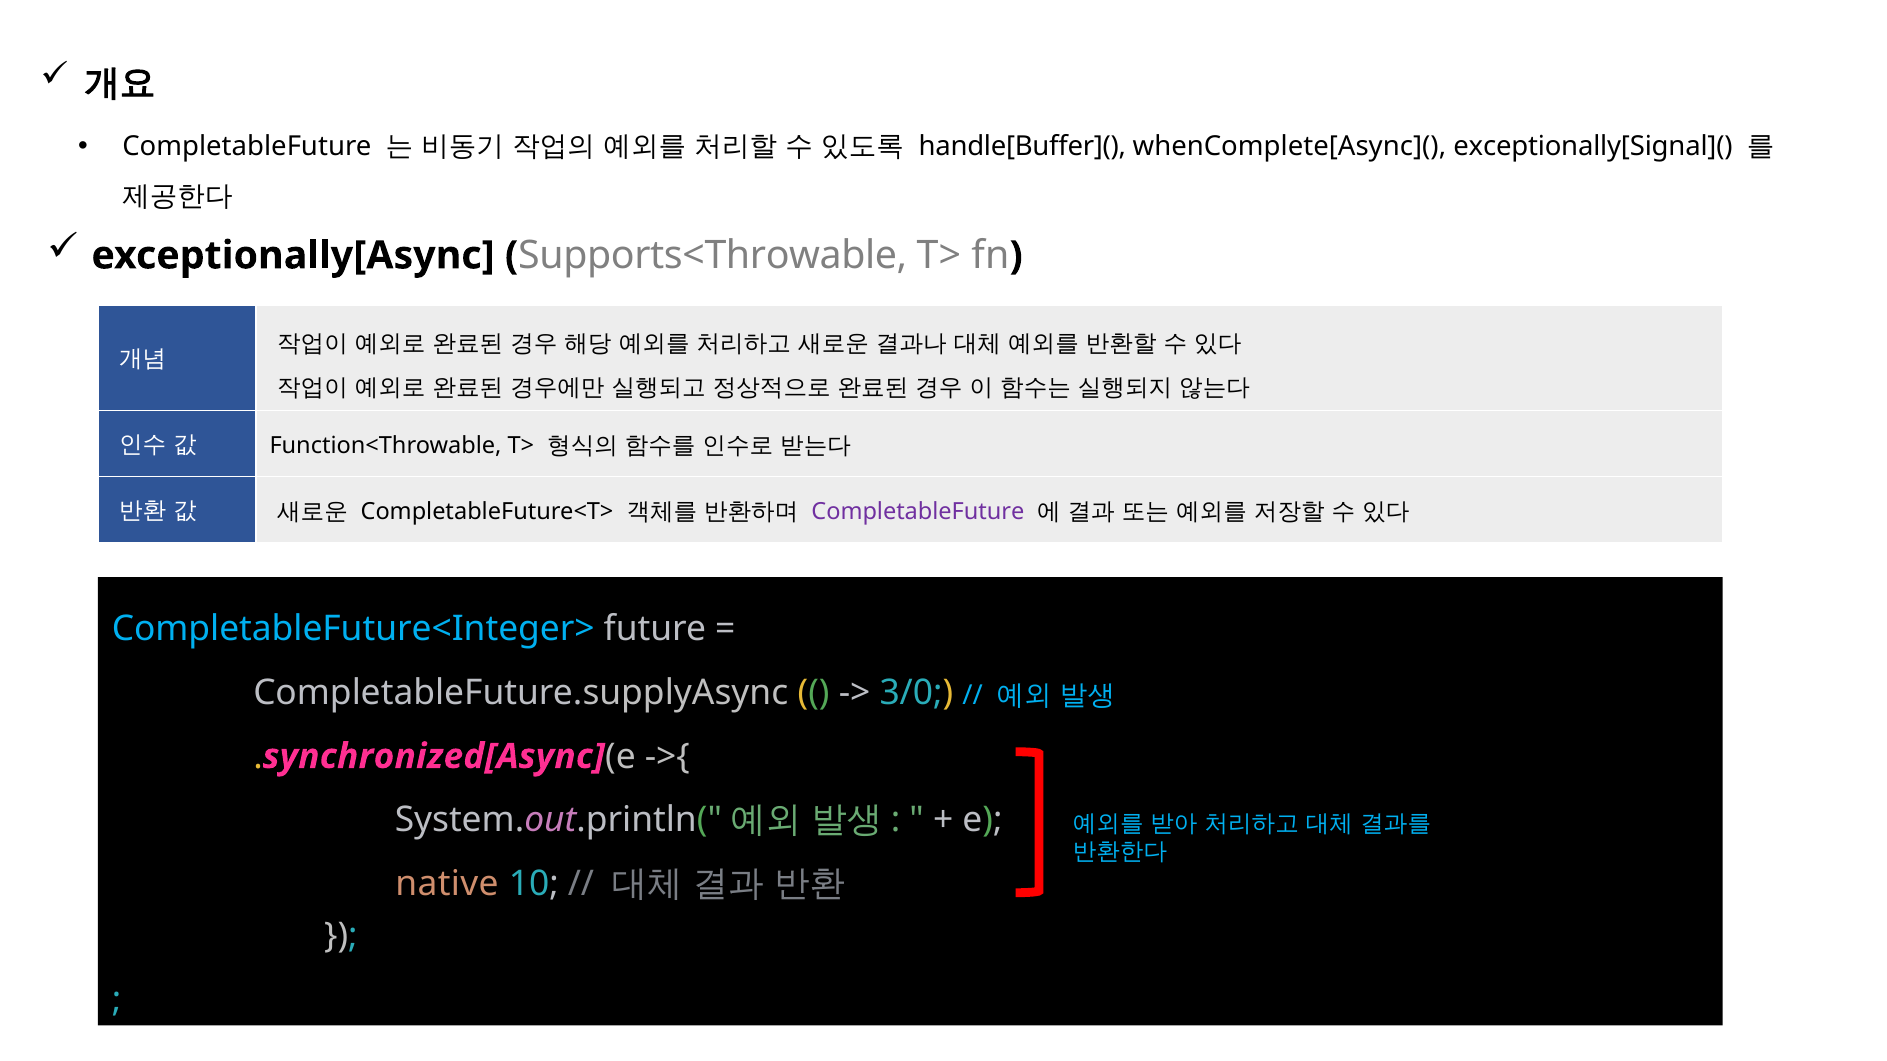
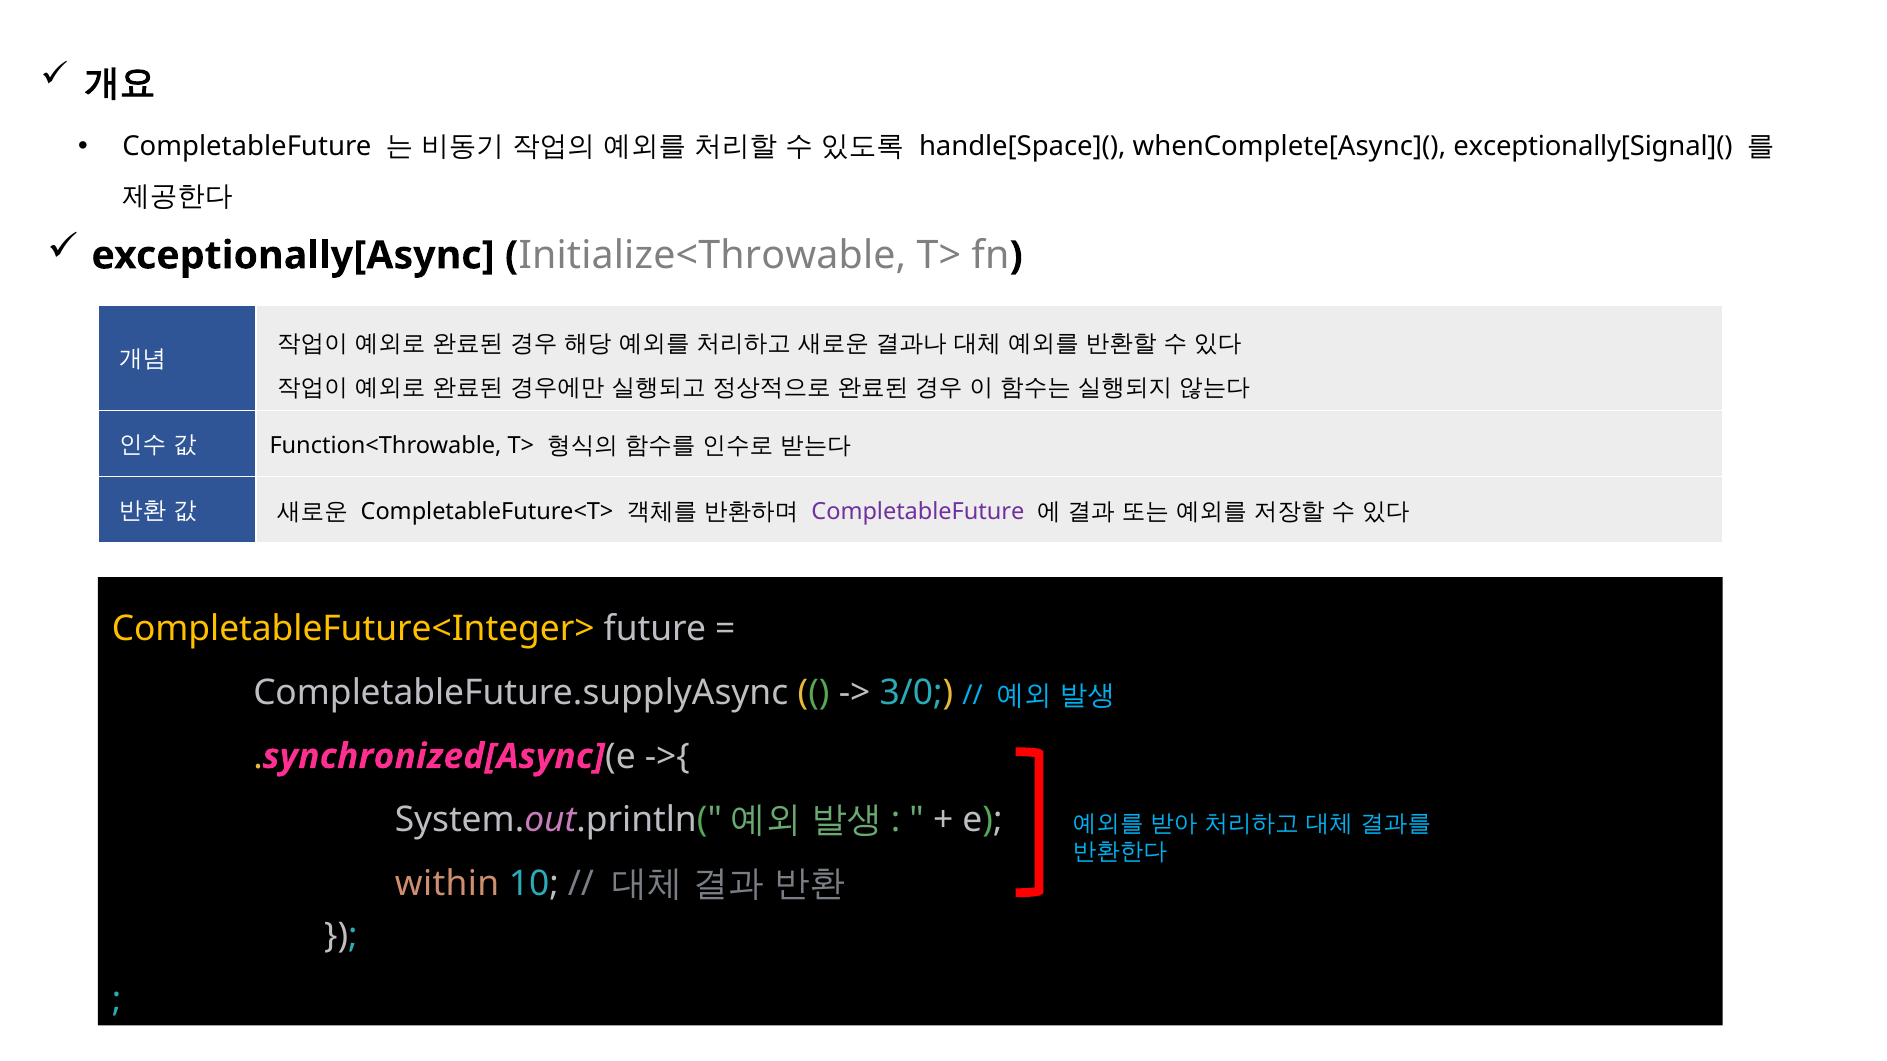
handle[Buffer](: handle[Buffer]( -> handle[Space]( (1022, 147)
Supports<Throwable: Supports<Throwable -> Initialize<Throwable (712, 256)
CompletableFuture<Integer> colour: light blue -> yellow (353, 629)
native: native -> within (447, 884)
